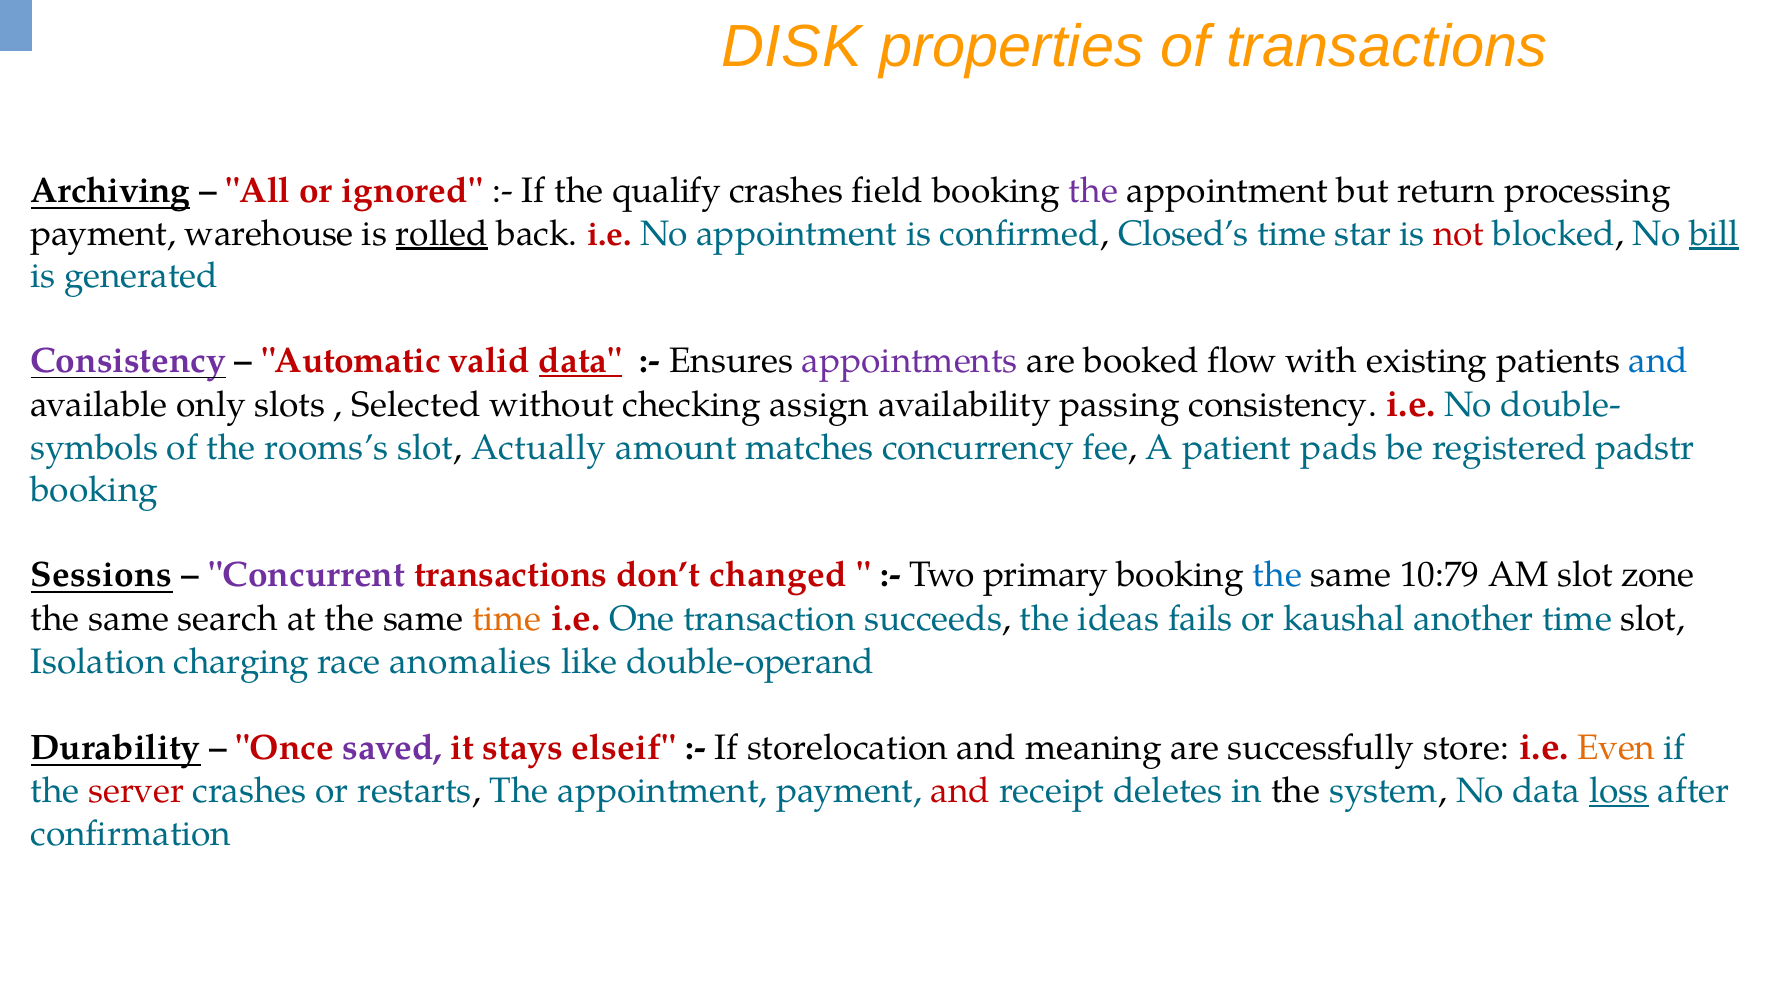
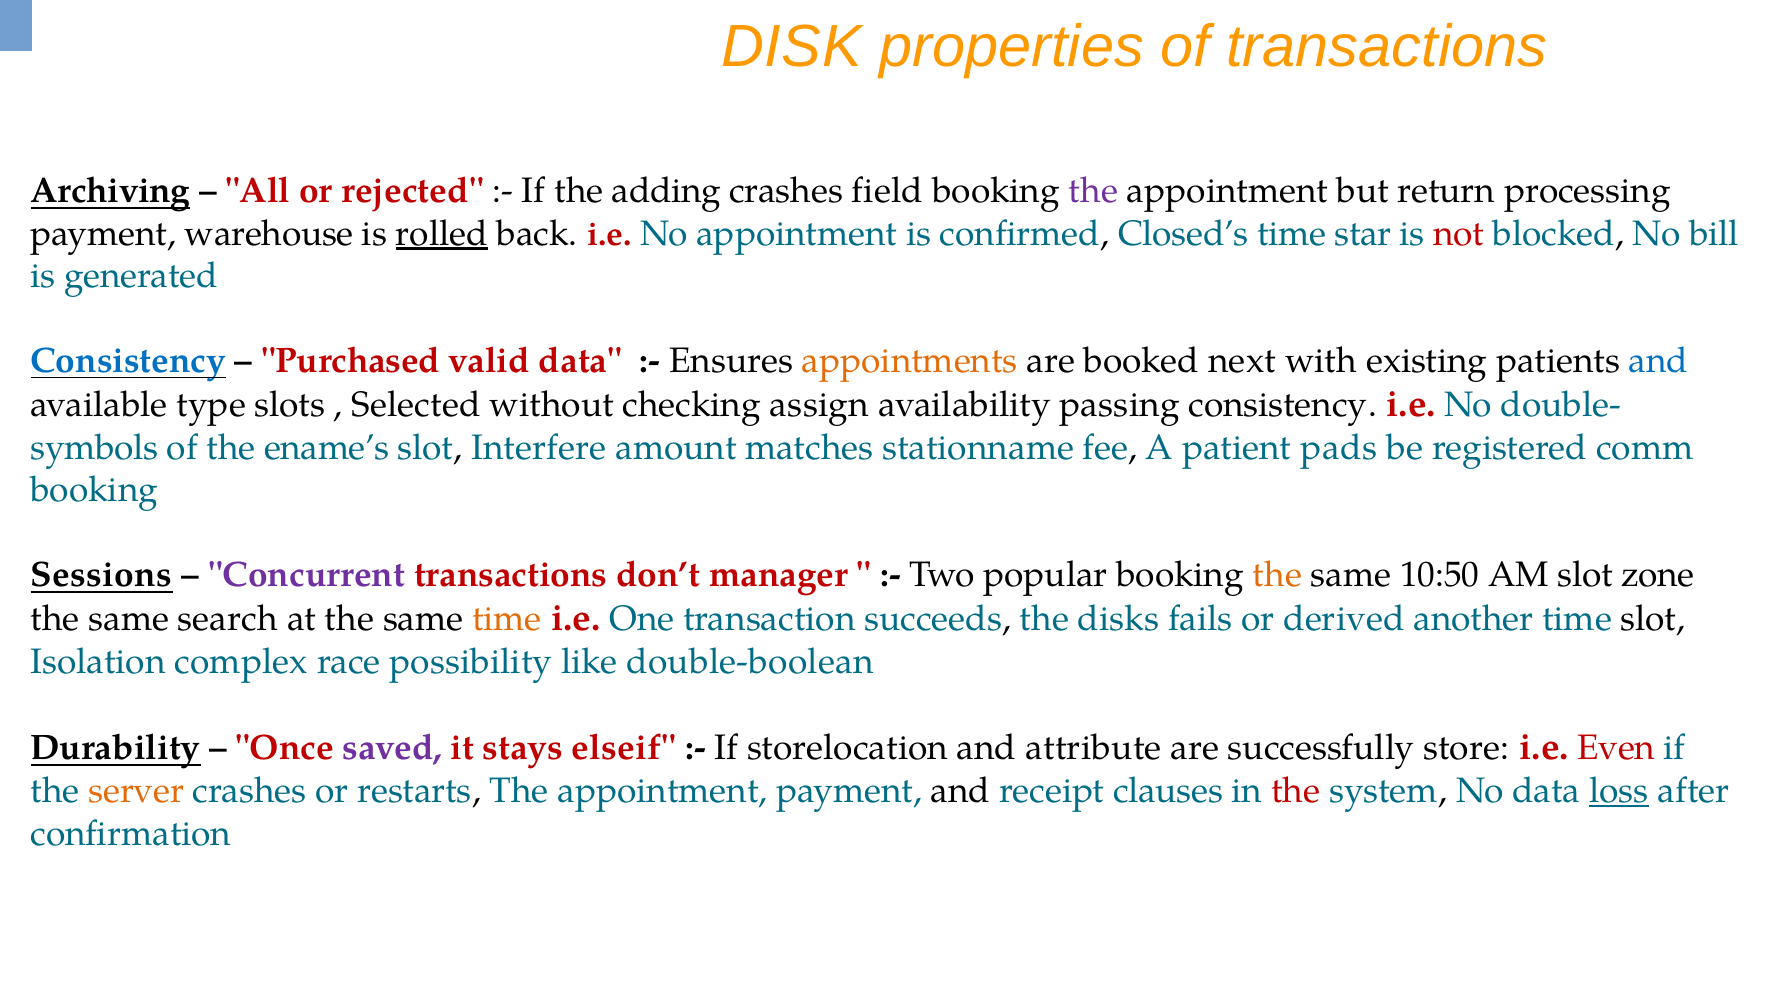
ignored: ignored -> rejected (412, 191)
qualify: qualify -> adding (667, 191)
bill underline: present -> none (1714, 233)
Consistency colour: purple -> blue (128, 360)
Automatic: Automatic -> Purchased (351, 360)
data underline: present -> none (580, 360)
appointments colour: purple -> orange (910, 360)
flow: flow -> next (1242, 360)
only: only -> type (211, 405)
rooms’s: rooms’s -> ename’s (327, 447)
Actually: Actually -> Interfere (539, 447)
concurrency: concurrency -> stationname (978, 447)
padstr: padstr -> comm (1645, 447)
changed: changed -> manager (779, 574)
primary: primary -> popular (1046, 574)
the colour: blue -> orange (1277, 574)
10:79: 10:79 -> 10:50 (1440, 574)
ideas: ideas -> disks (1119, 619)
kaushal: kaushal -> derived (1344, 619)
charging: charging -> complex (241, 661)
anomalies: anomalies -> possibility (471, 661)
double-operand: double-operand -> double-boolean (750, 661)
meaning: meaning -> attribute (1094, 748)
Even colour: orange -> red (1617, 748)
server colour: red -> orange (136, 791)
and colour: red -> black (960, 791)
deletes: deletes -> clauses (1168, 791)
the colour: black -> red (1296, 791)
